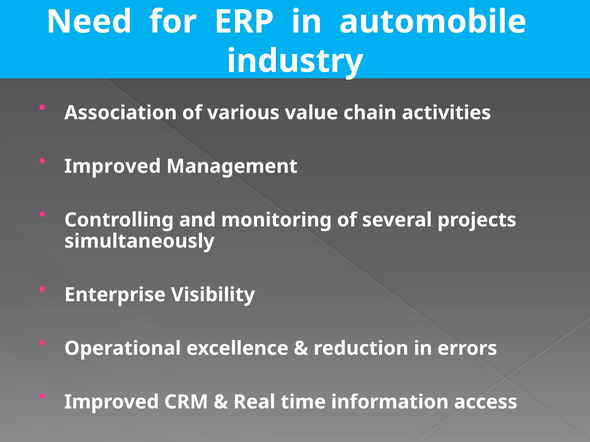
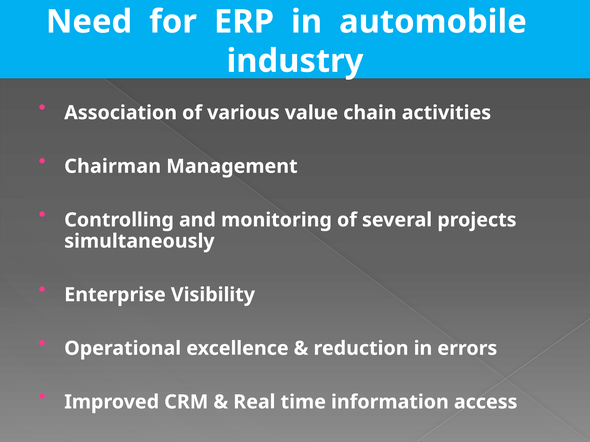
Improved: Improved -> Chairman (113, 167)
